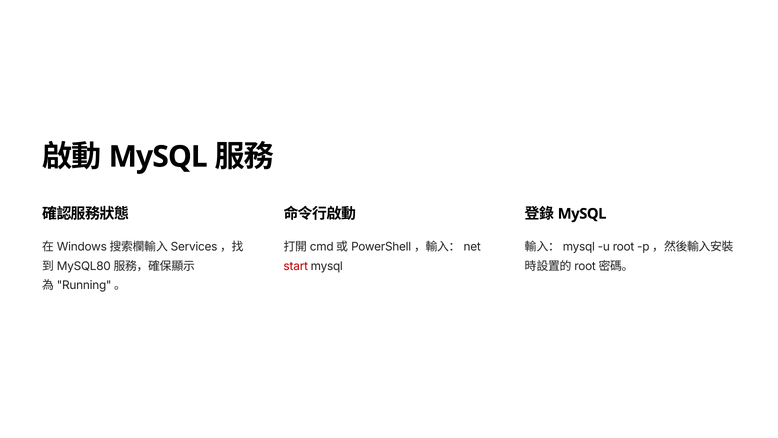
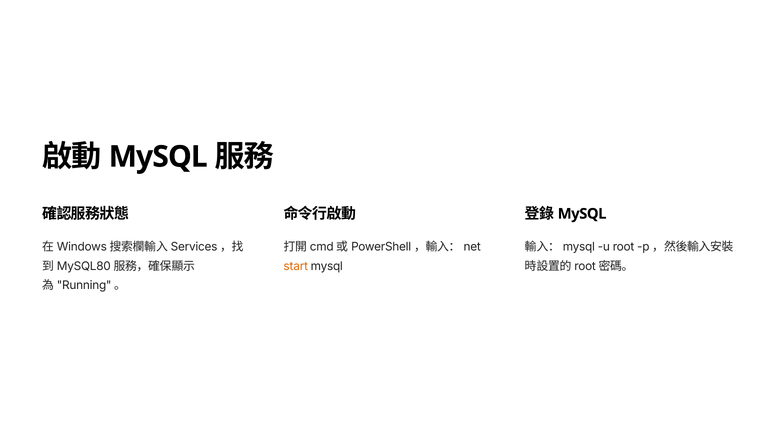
start colour: red -> orange (296, 266)
